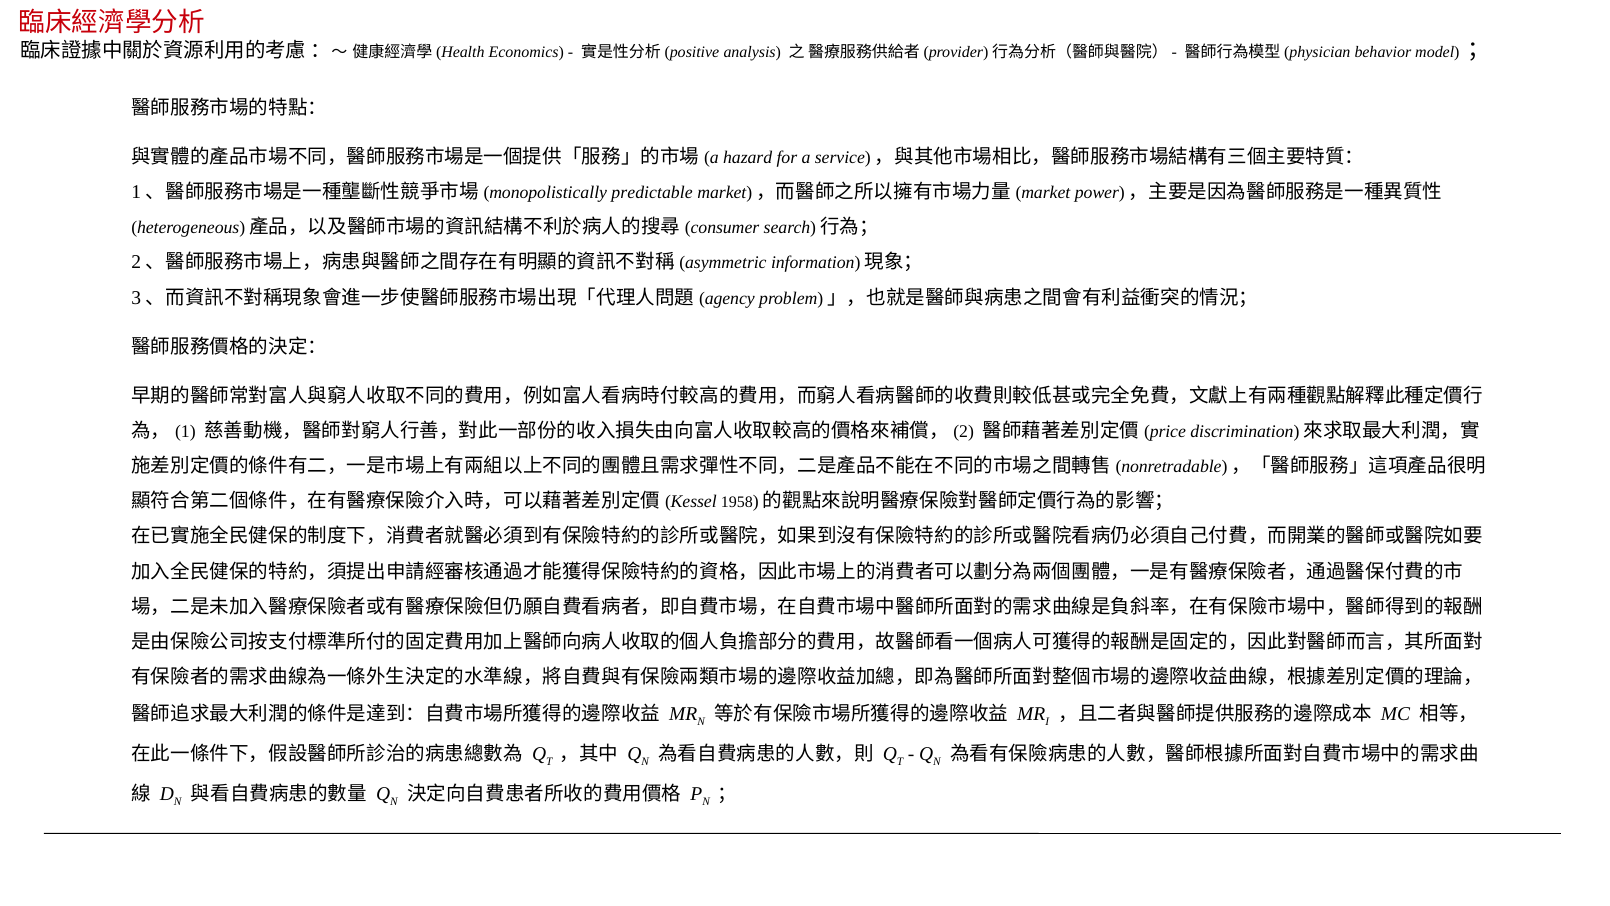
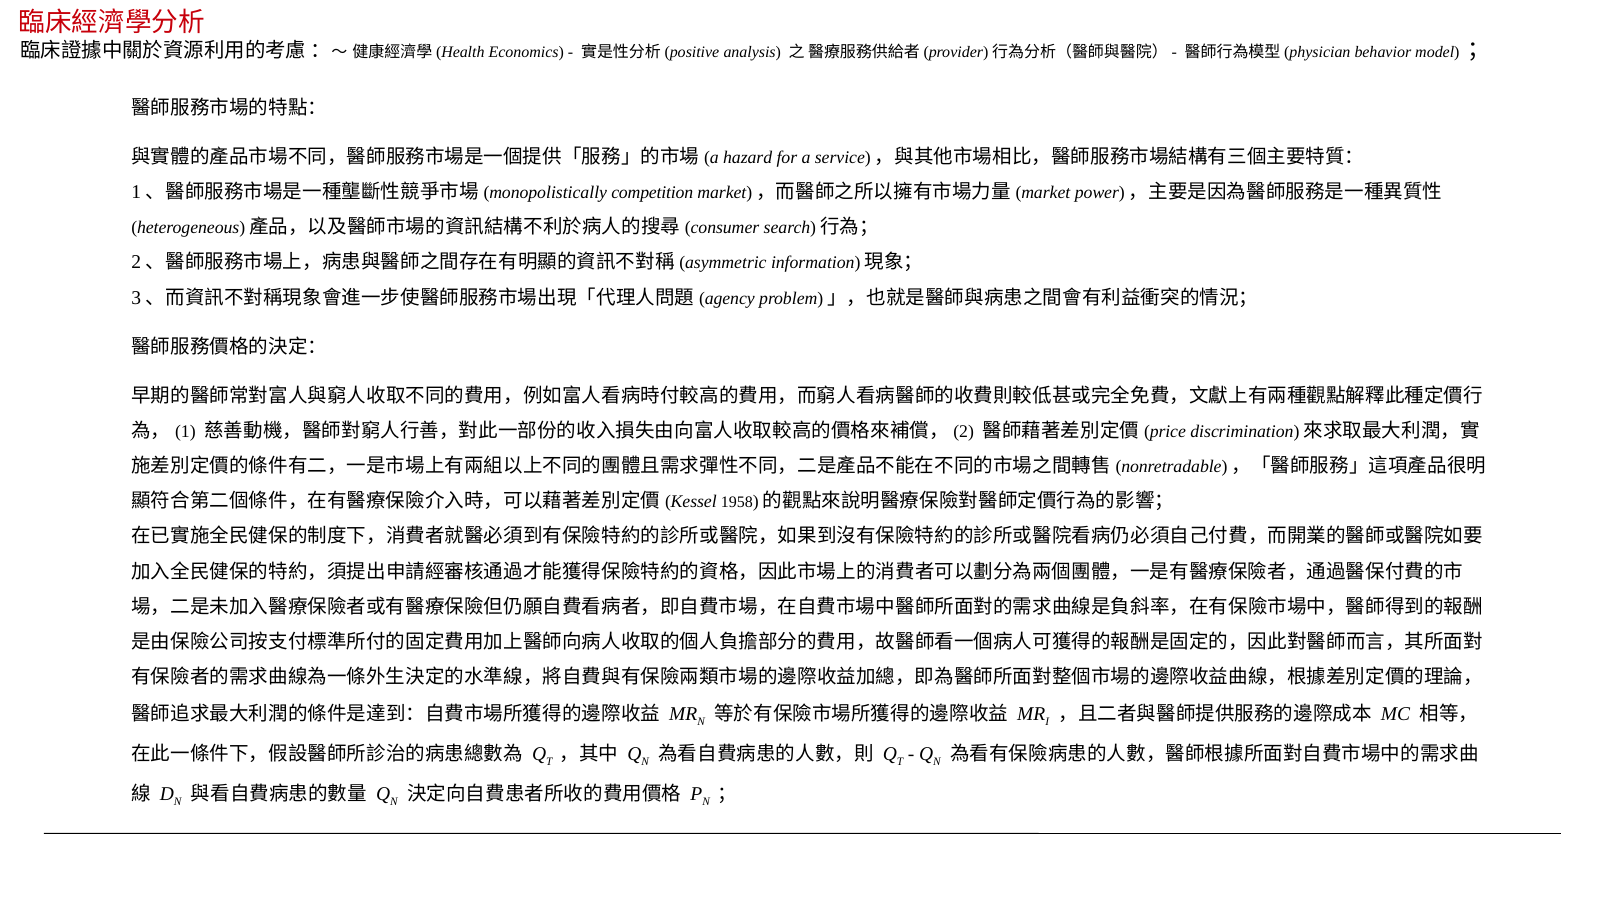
predictable: predictable -> competition (652, 193)
